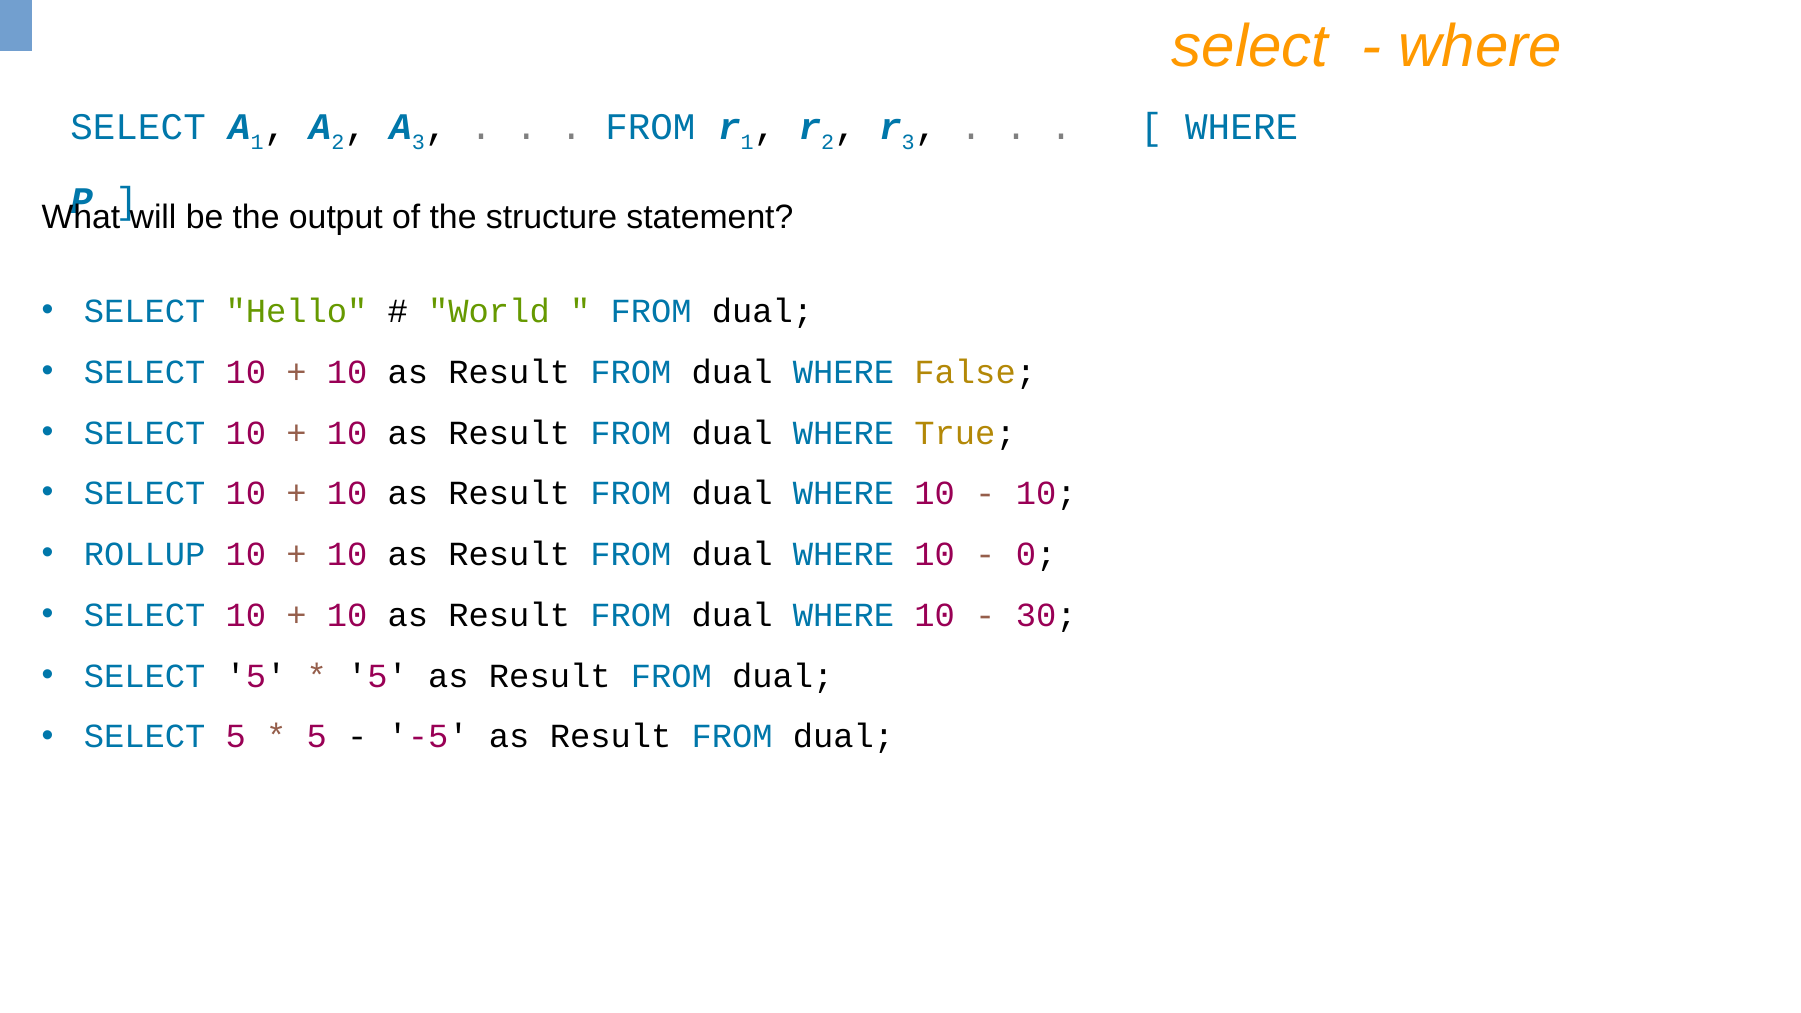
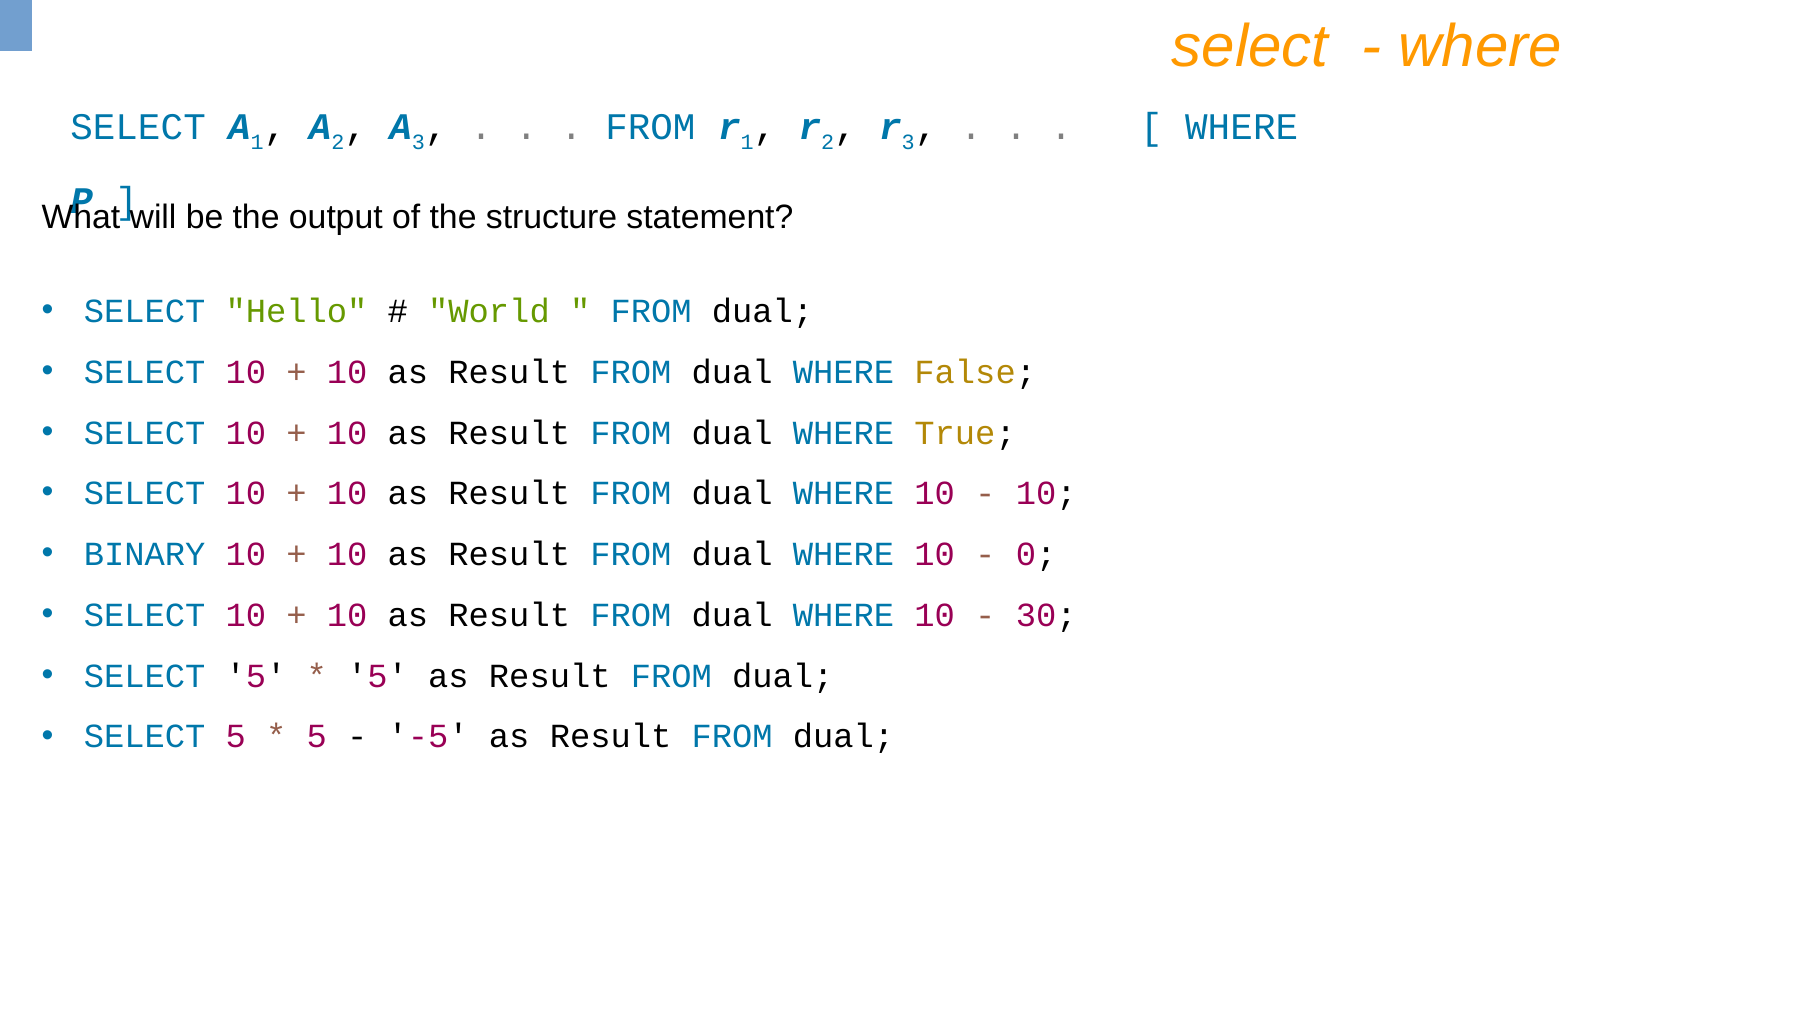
ROLLUP: ROLLUP -> BINARY (145, 554)
